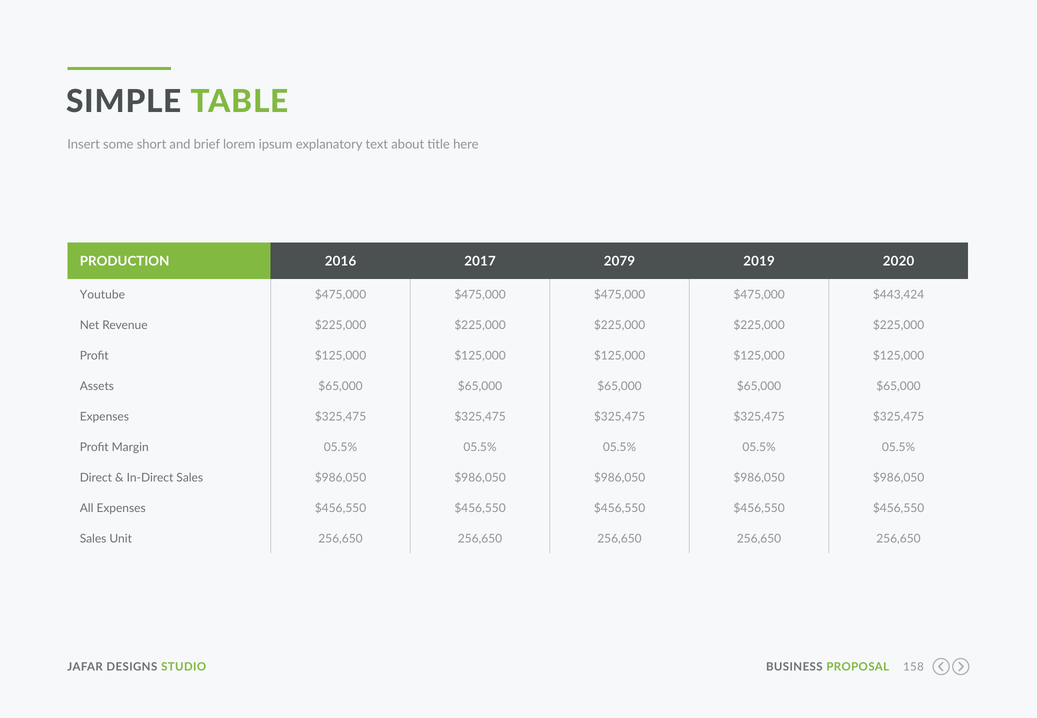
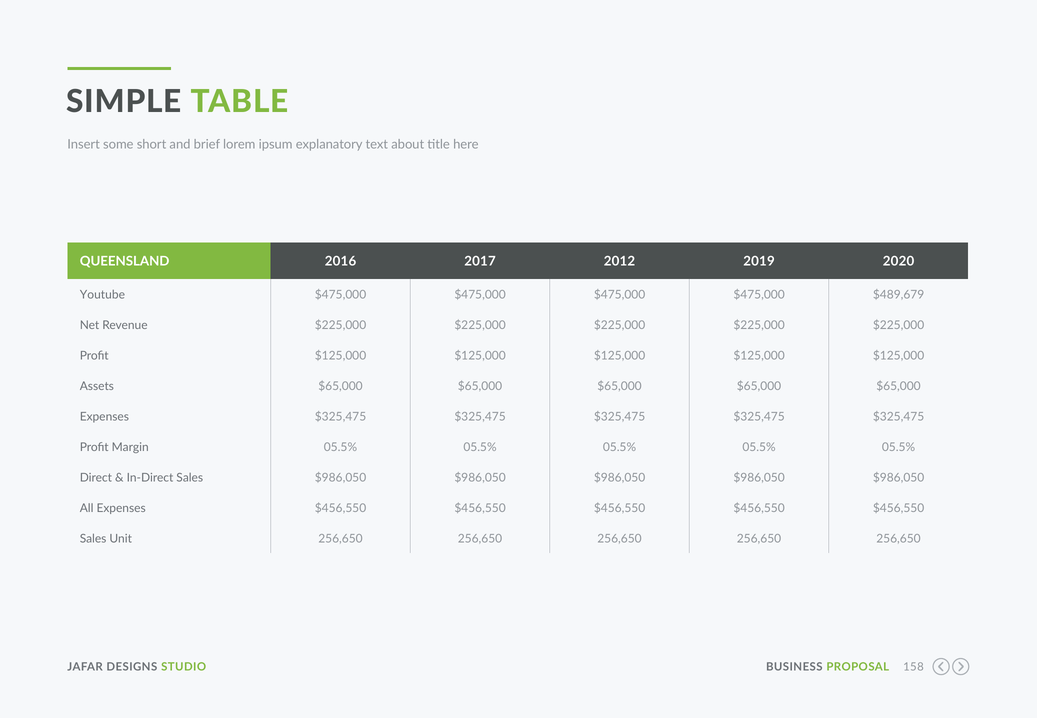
PRODUCTION: PRODUCTION -> QUEENSLAND (125, 261)
2079: 2079 -> 2012 (619, 261)
$443,424: $443,424 -> $489,679 (899, 295)
